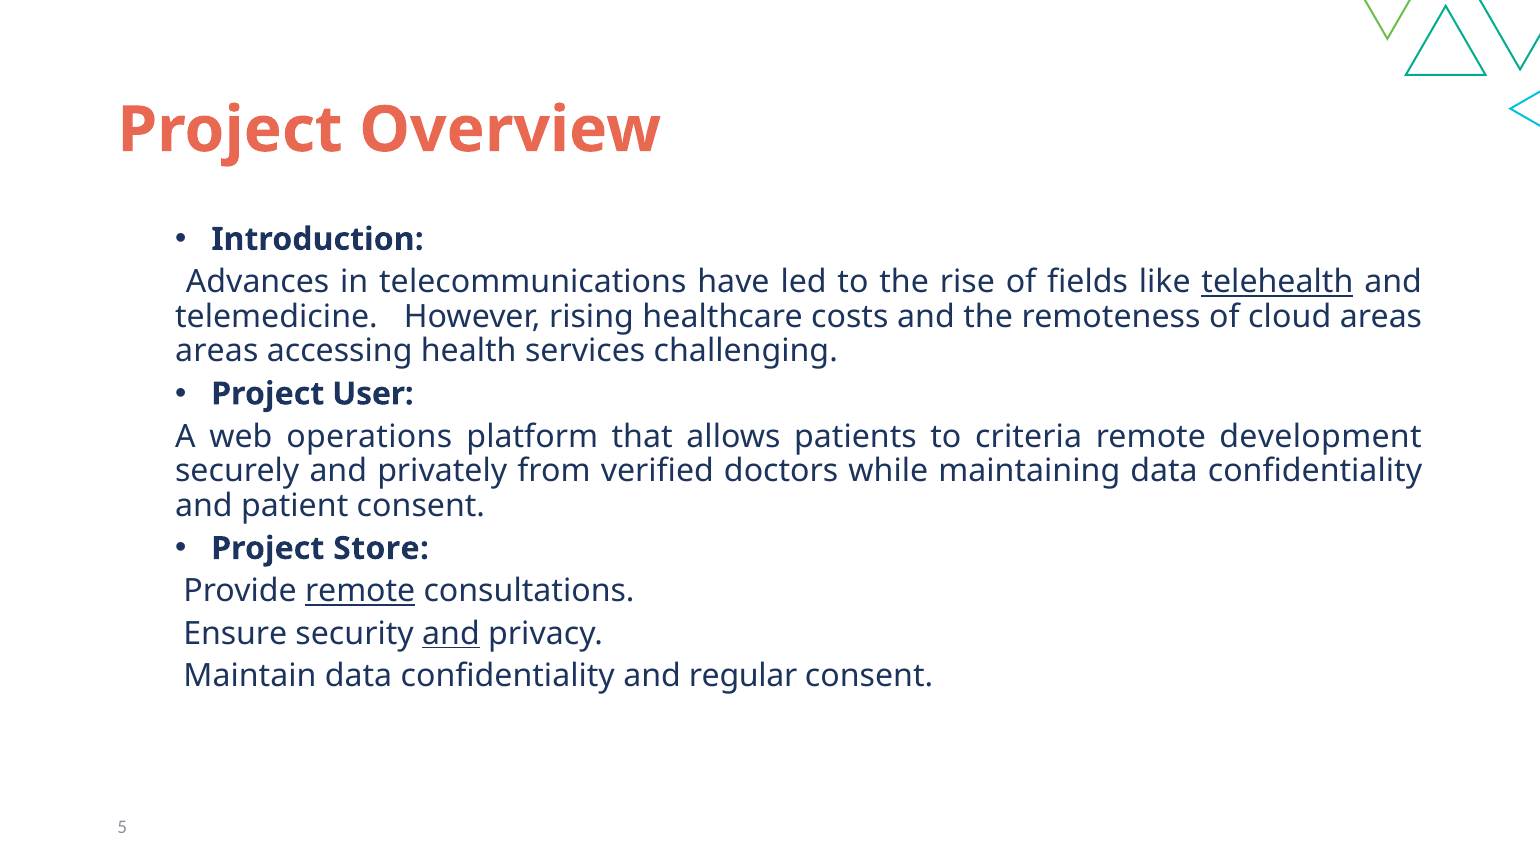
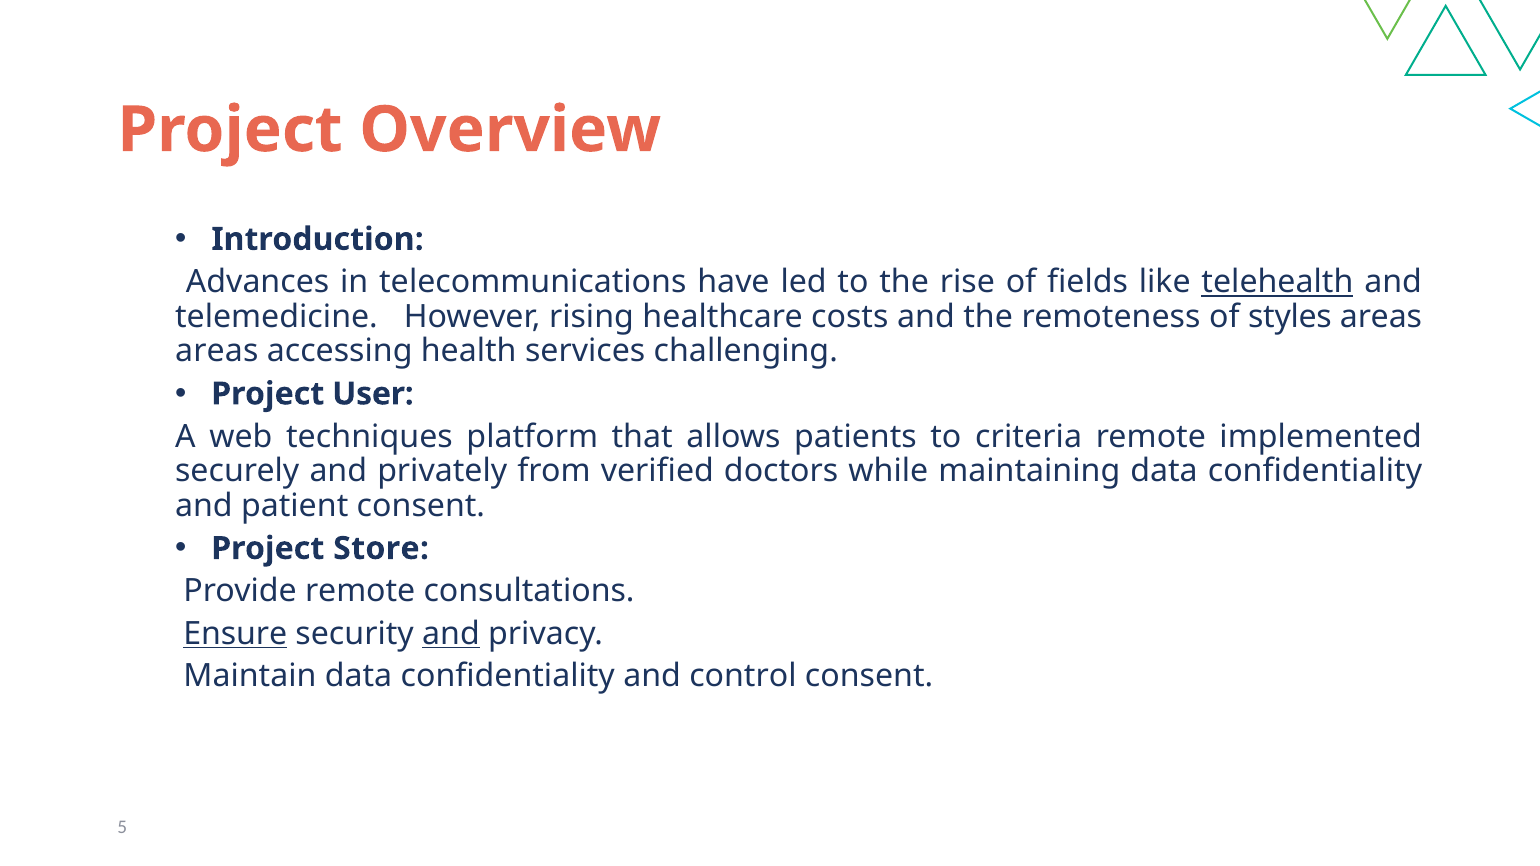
cloud: cloud -> styles (1290, 317)
operations: operations -> techniques (369, 437)
development: development -> implemented (1321, 437)
remote underline: present -> none (360, 591)
Ensure underline: none -> present (235, 634)
regular: regular -> control (743, 677)
